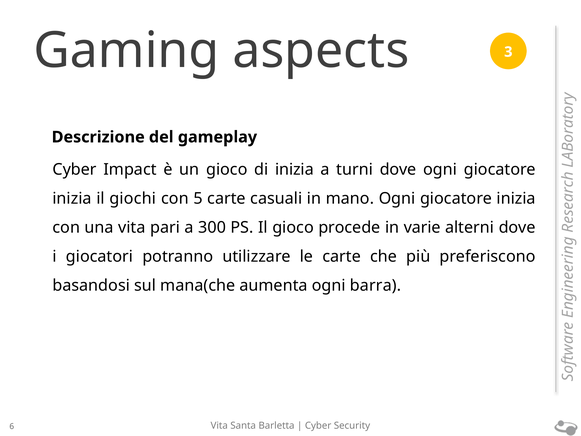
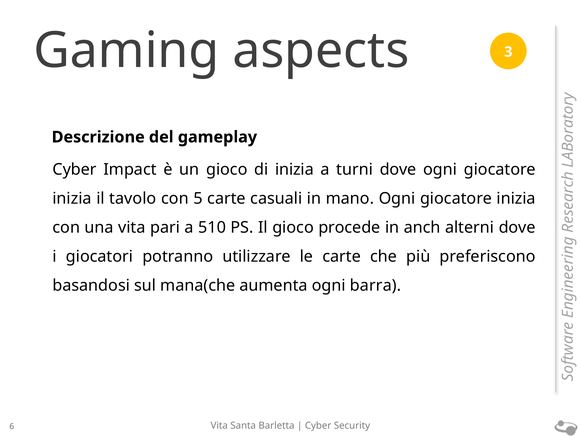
giochi: giochi -> tavolo (133, 198)
300: 300 -> 510 (212, 227)
varie: varie -> anch (422, 227)
